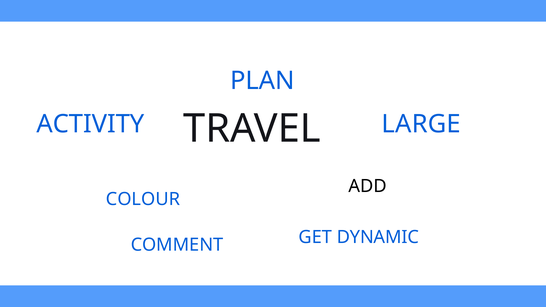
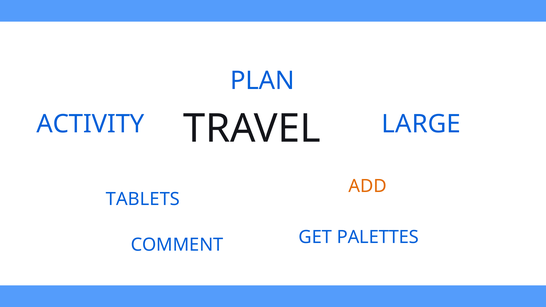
ADD colour: black -> orange (368, 186)
COLOUR: COLOUR -> TABLETS (143, 199)
DYNAMIC: DYNAMIC -> PALETTES (378, 237)
